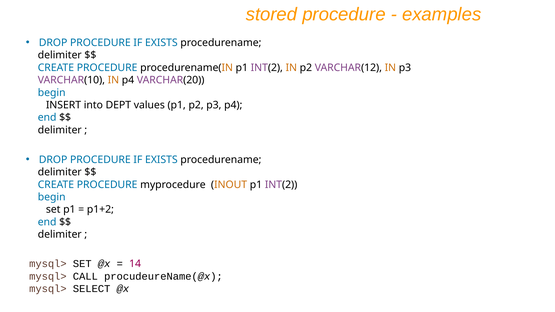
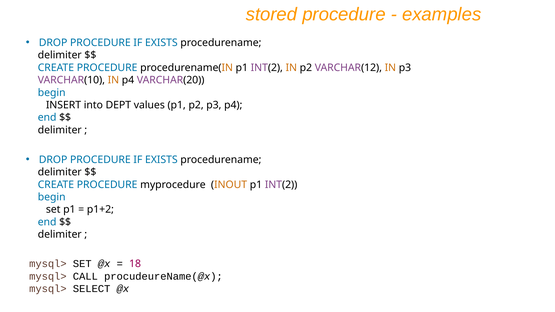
14: 14 -> 18 (135, 264)
